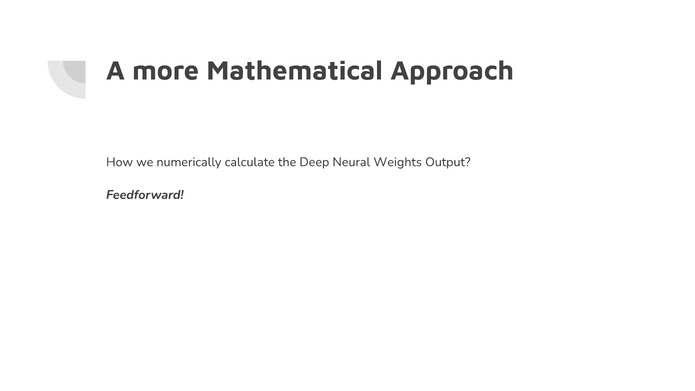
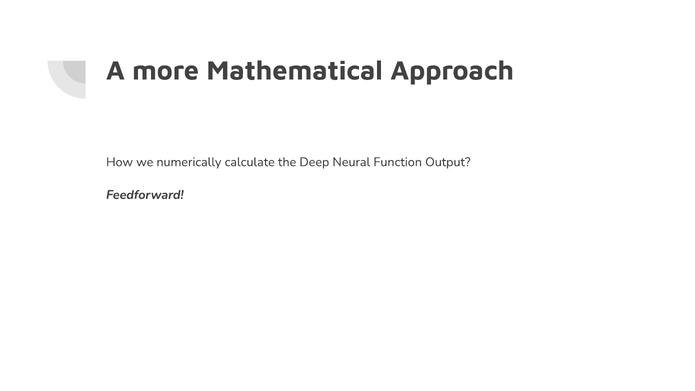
Weights: Weights -> Function (398, 162)
